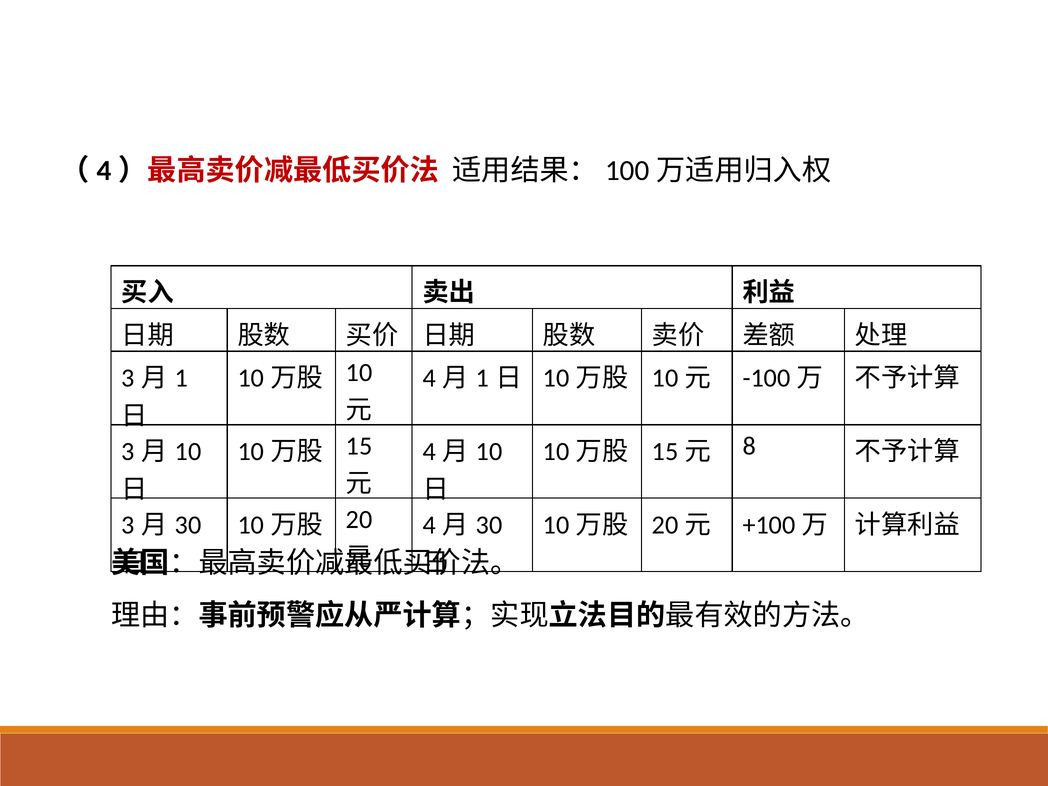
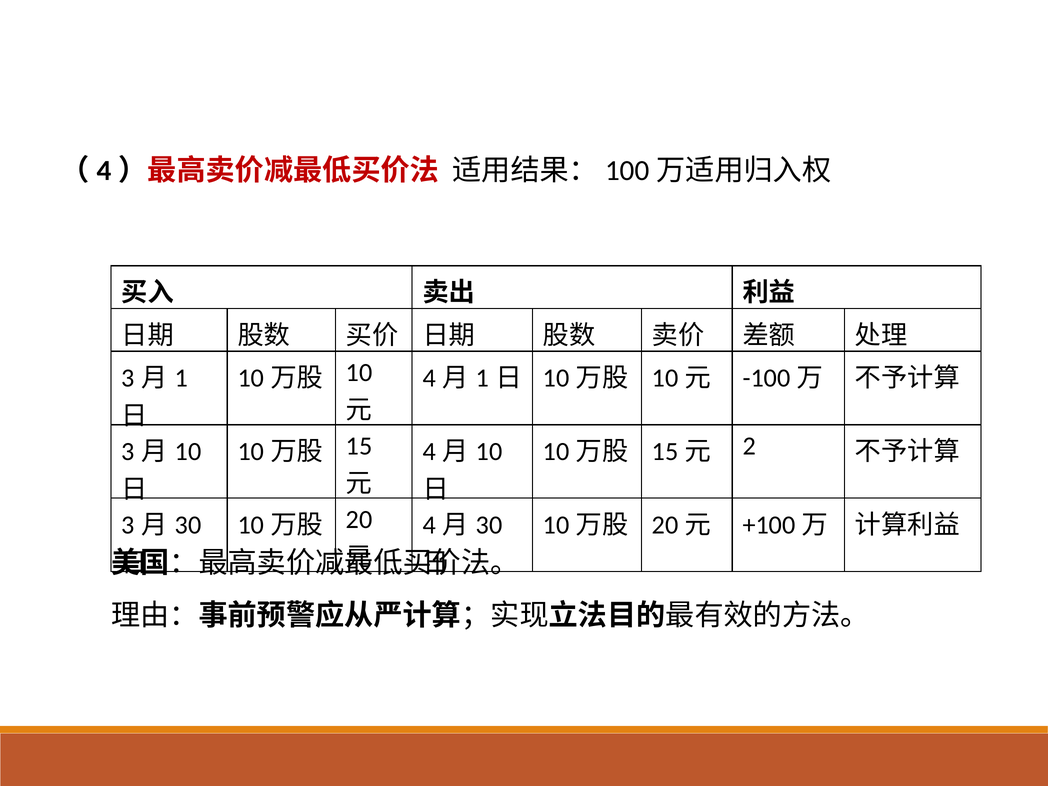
8: 8 -> 2 (749, 446)
